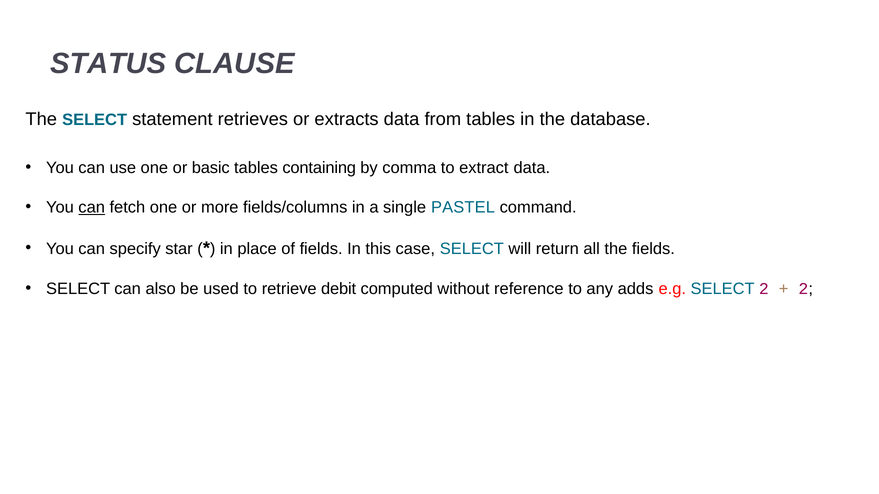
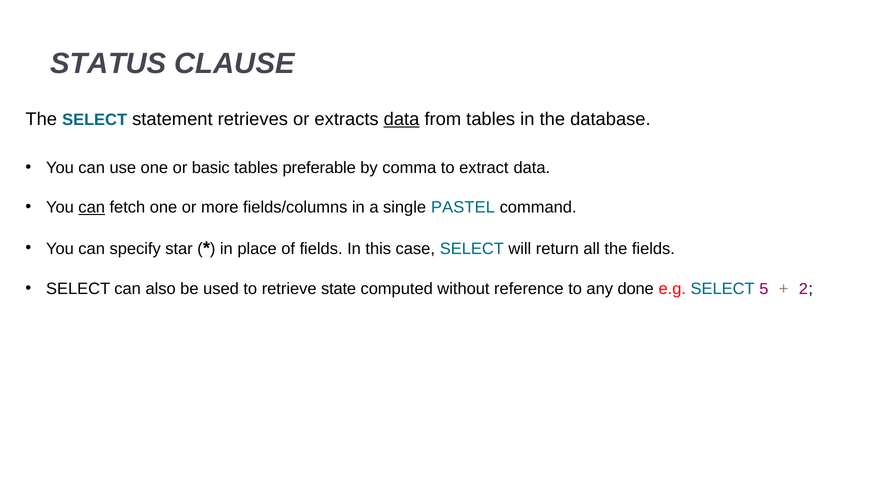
data underline: none -> present (402, 119)
containing: containing -> preferable (319, 168)
debit: debit -> state (339, 289)
adds: adds -> done (636, 289)
SELECT 2: 2 -> 5 (764, 289)
